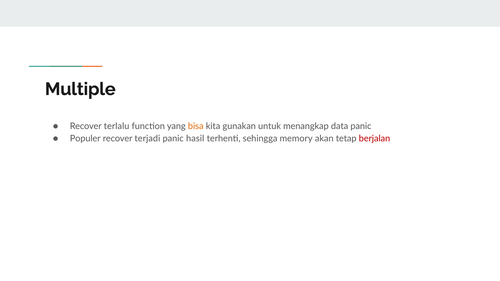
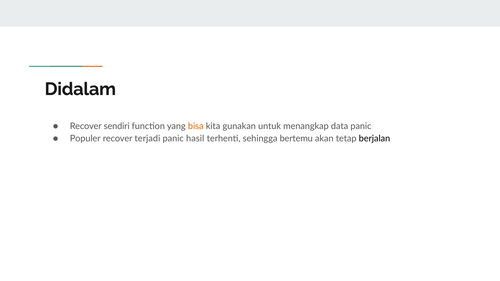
Multiple: Multiple -> Didalam (80, 89)
terlalu: terlalu -> sendiri (117, 126)
memory: memory -> bertemu (296, 139)
berjalan colour: red -> black (374, 139)
